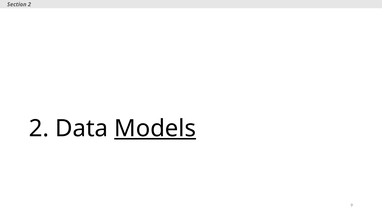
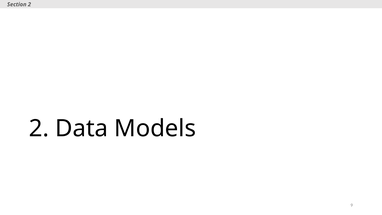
Models underline: present -> none (155, 128)
